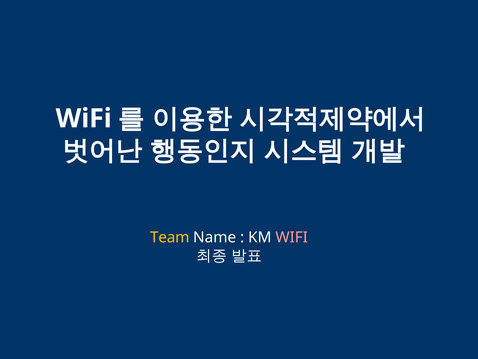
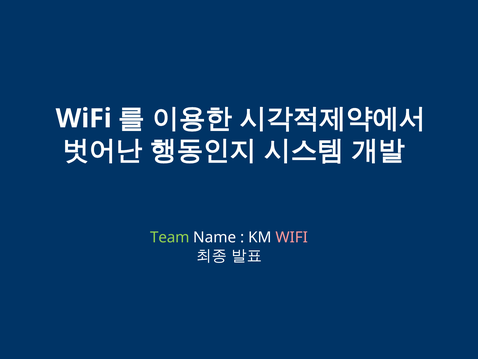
Team colour: yellow -> light green (170, 237)
